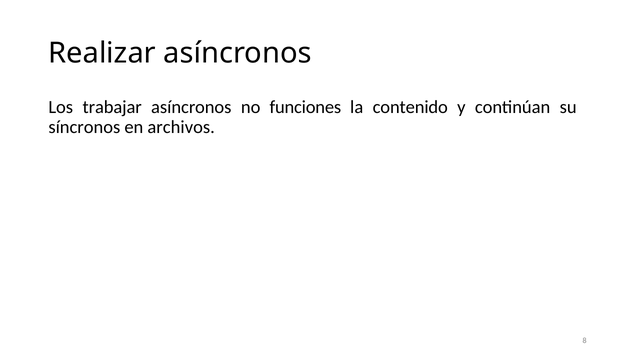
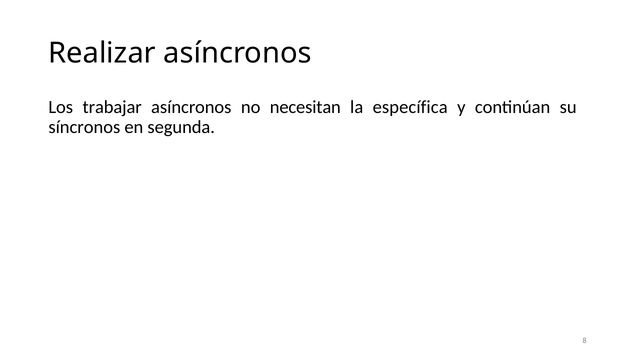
funciones: funciones -> necesitan (305, 107)
contenido: contenido -> específica (410, 107)
archivos: archivos -> segunda (181, 127)
